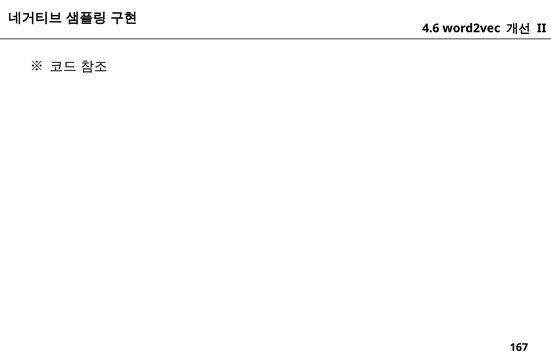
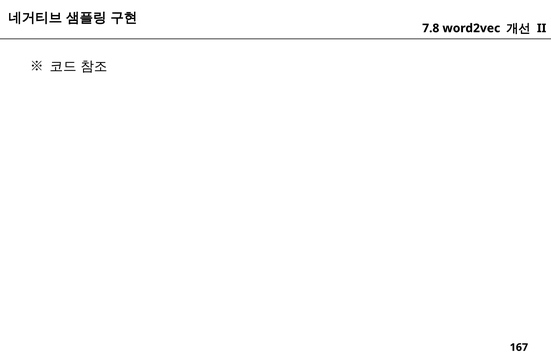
4.6: 4.6 -> 7.8 (431, 28)
